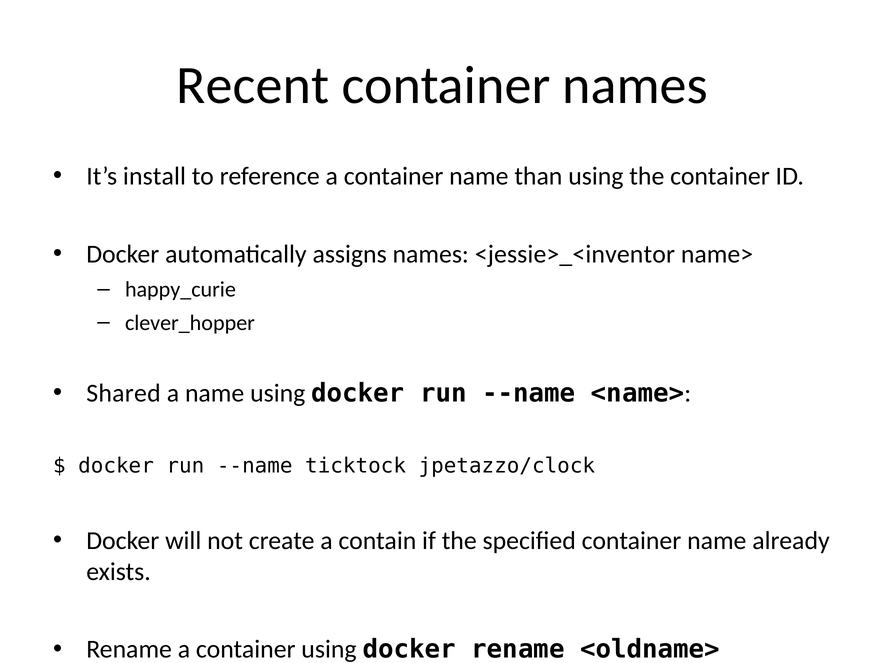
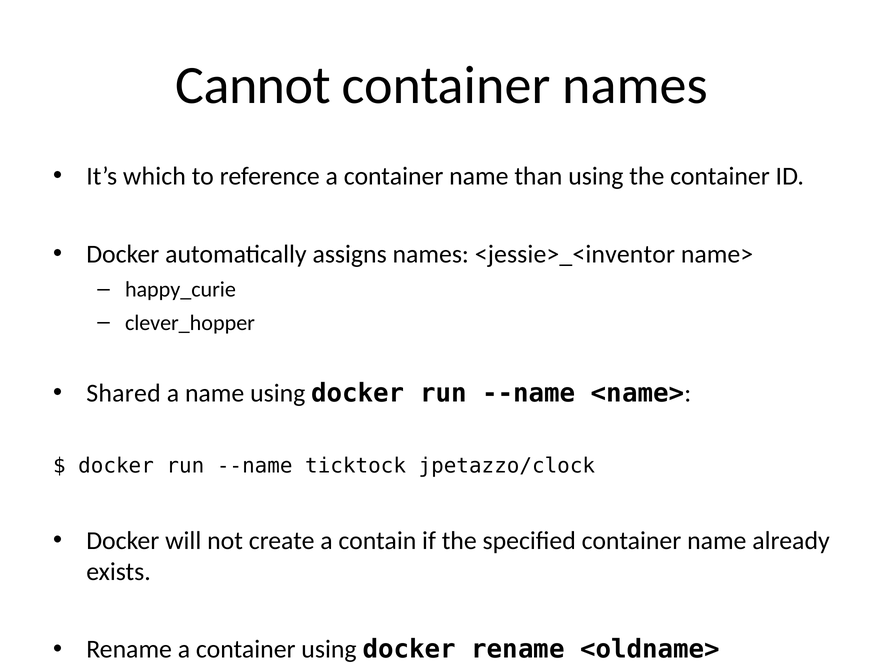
Recent: Recent -> Cannot (253, 86)
install: install -> which (154, 177)
